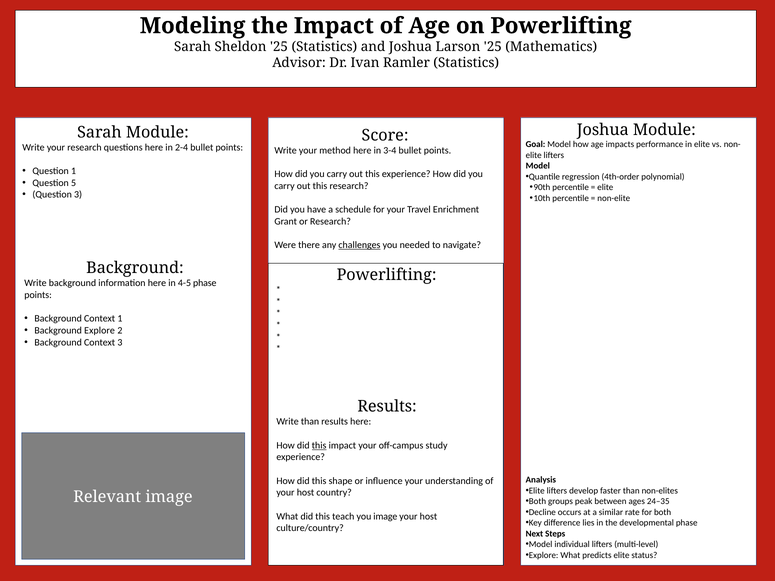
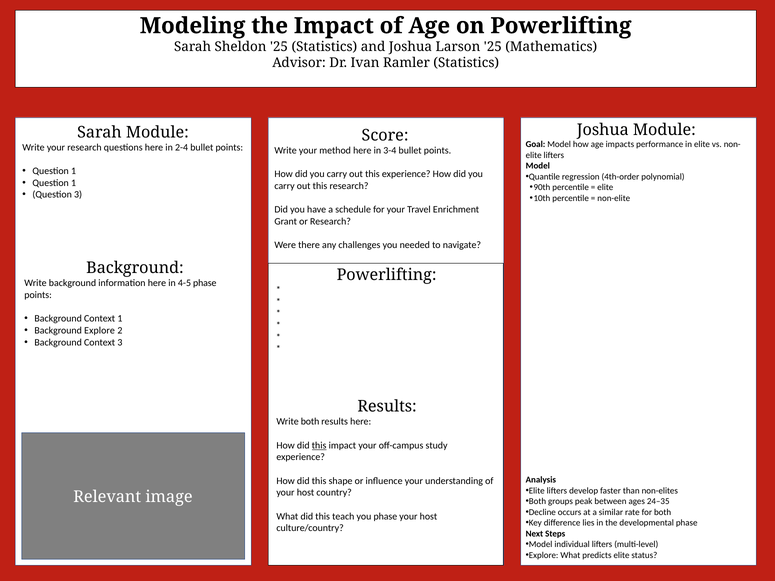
5: 5 -> 1 (74, 183)
challenges underline: present -> none (359, 245)
Write than: than -> both (310, 422)
you image: image -> phase (385, 517)
